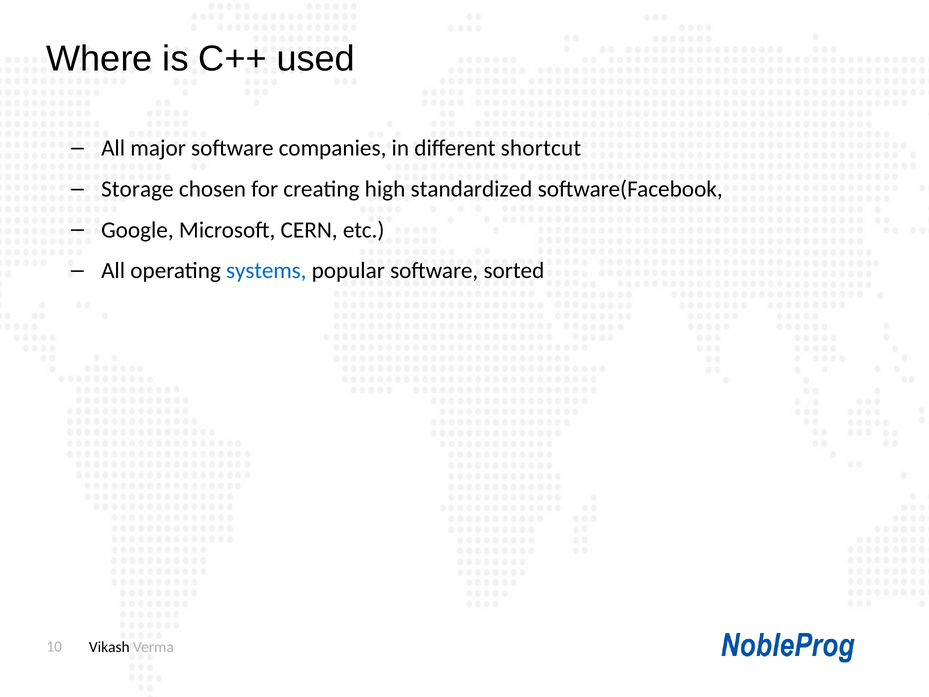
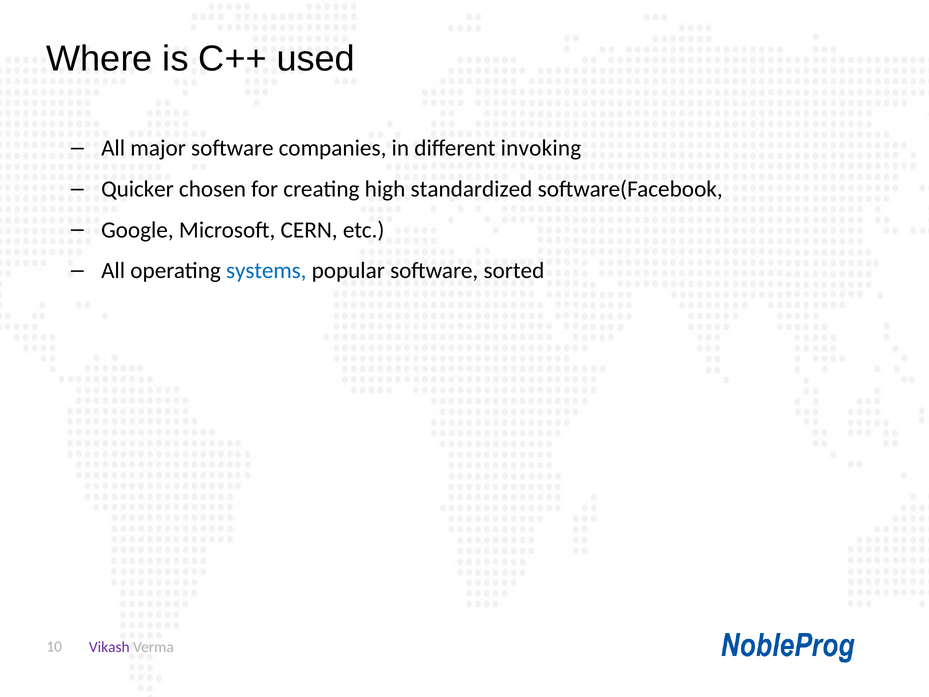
shortcut: shortcut -> invoking (541, 148)
Storage: Storage -> Quicker (137, 189)
Vikash colour: black -> purple (109, 647)
